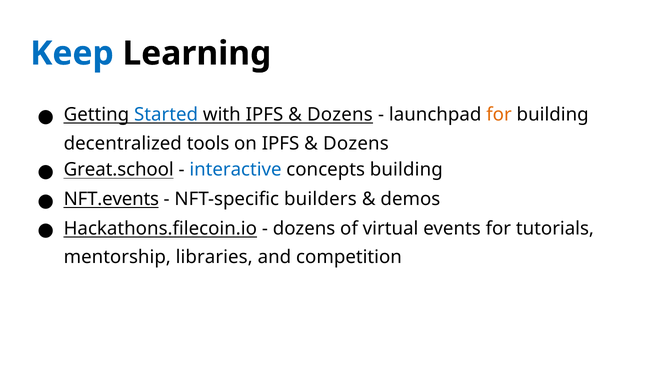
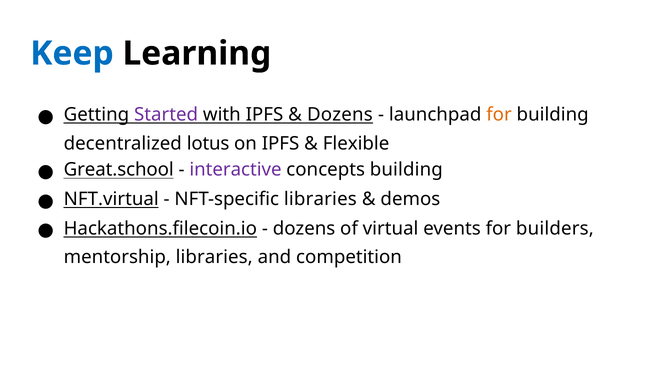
Started colour: blue -> purple (166, 115)
tools: tools -> lotus (208, 144)
Dozens: Dozens -> Flexible (356, 144)
interactive colour: blue -> purple (235, 170)
NFT.events: NFT.events -> NFT.virtual (111, 199)
NFT-specific builders: builders -> libraries (320, 199)
tutorials: tutorials -> builders (555, 228)
